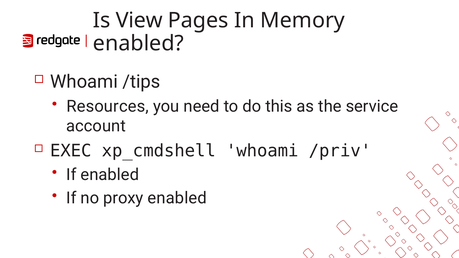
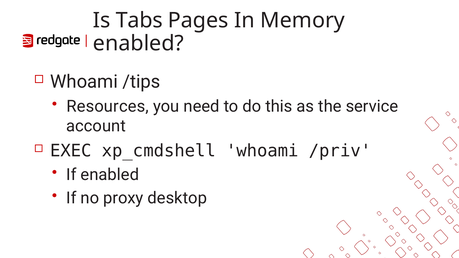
View: View -> Tabs (139, 20)
proxy enabled: enabled -> desktop (177, 198)
